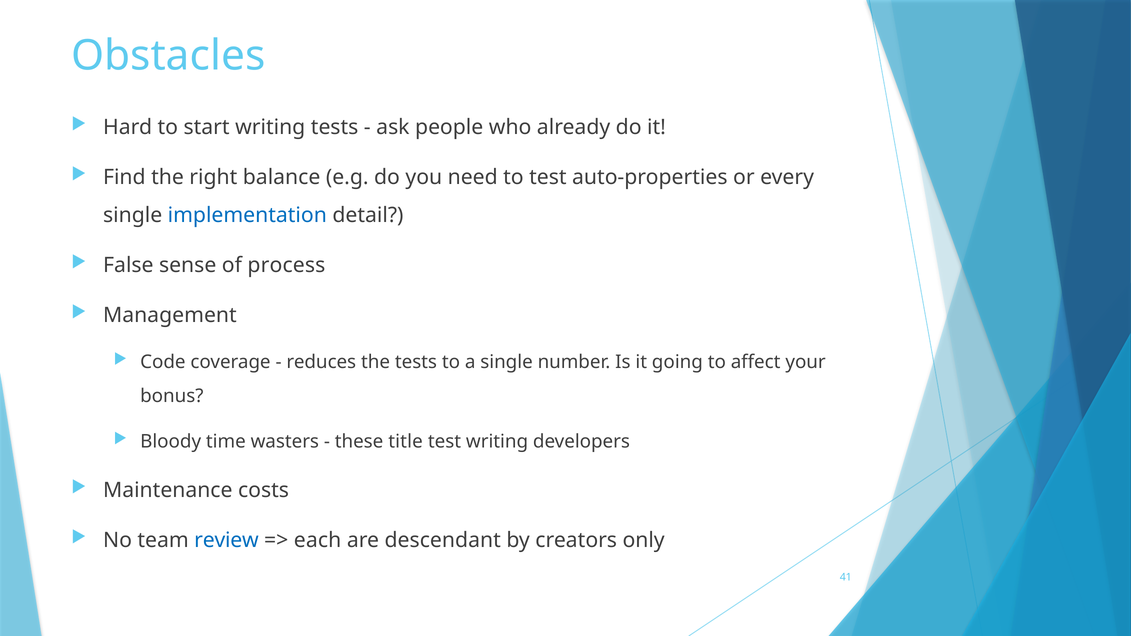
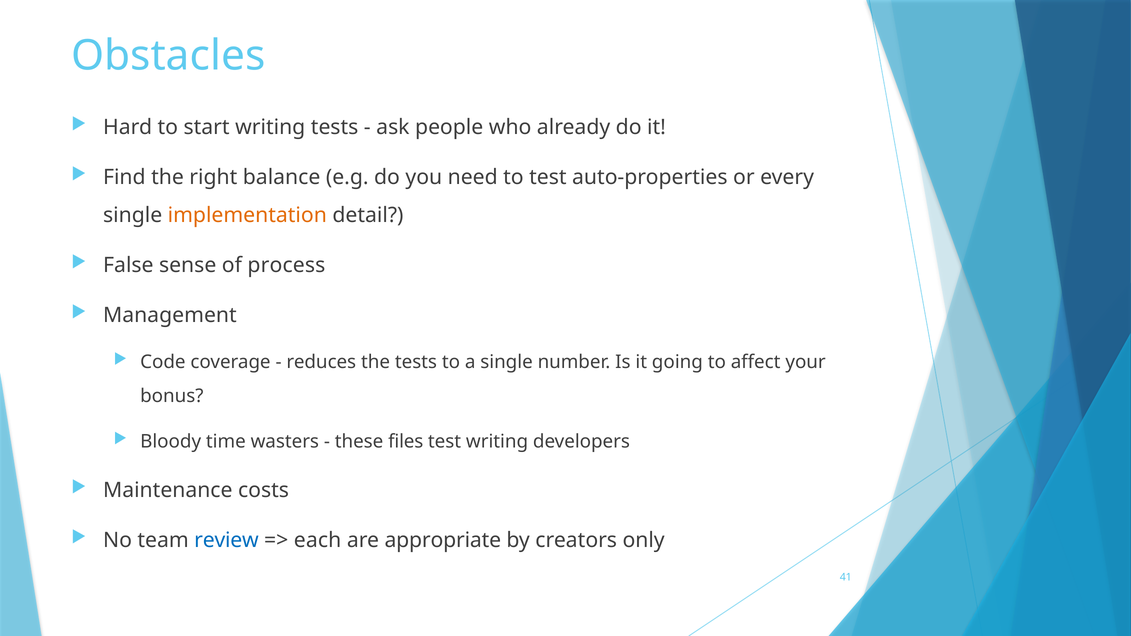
implementation colour: blue -> orange (247, 215)
title: title -> files (406, 442)
descendant: descendant -> appropriate (443, 540)
